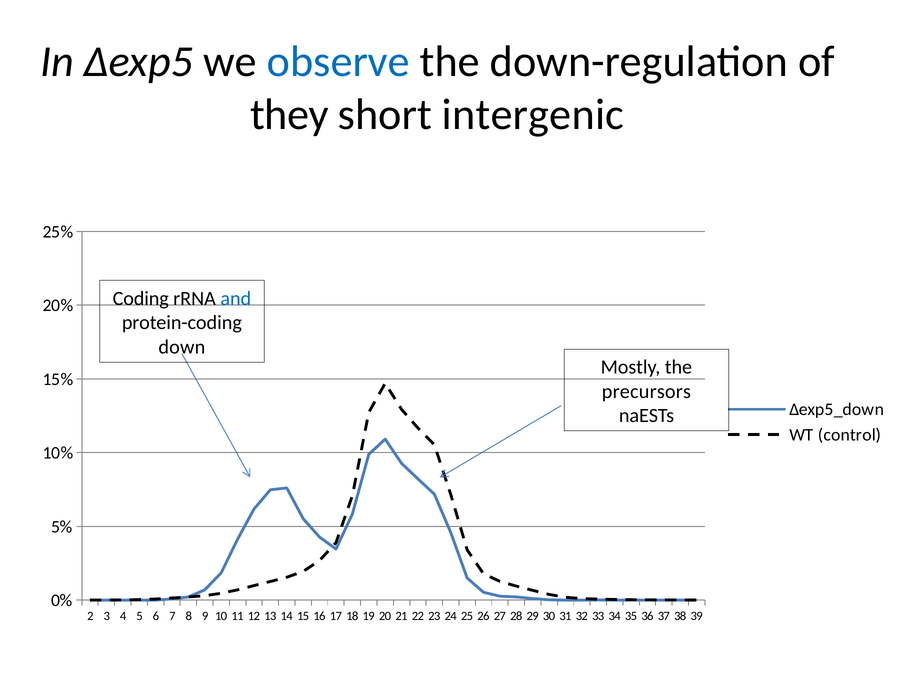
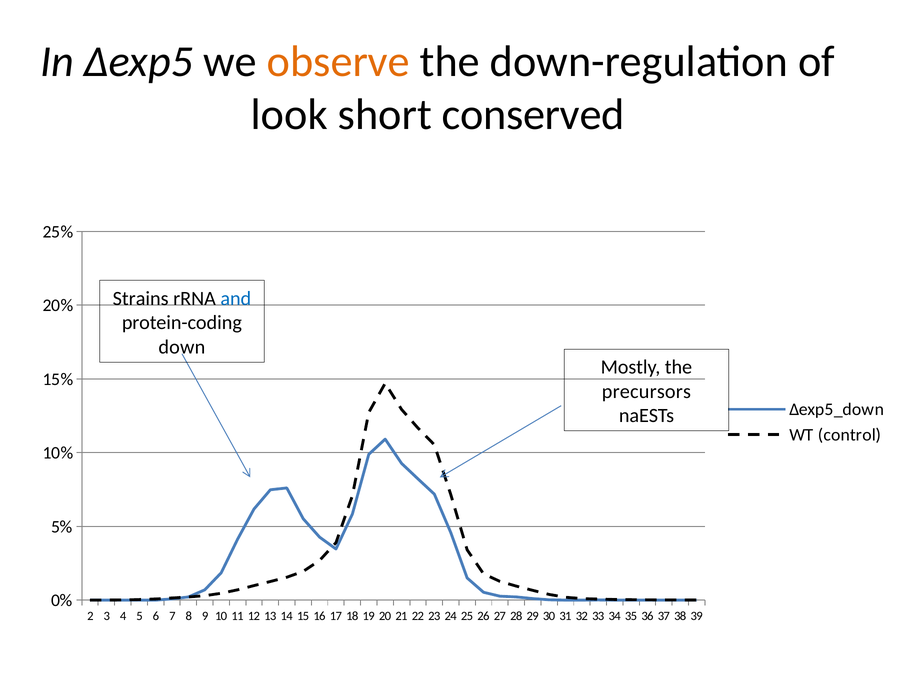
observe colour: blue -> orange (338, 61)
they: they -> look (289, 115)
intergenic: intergenic -> conserved (533, 115)
Coding: Coding -> Strains (141, 299)
